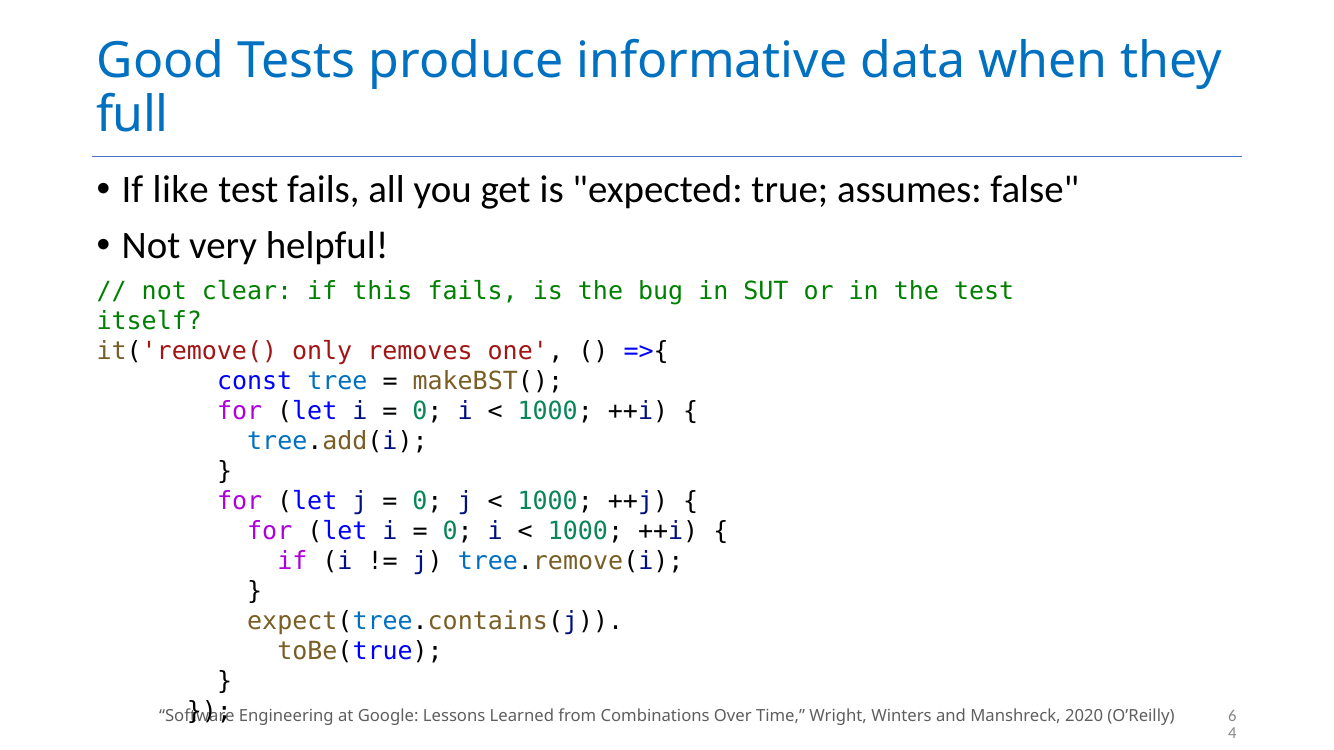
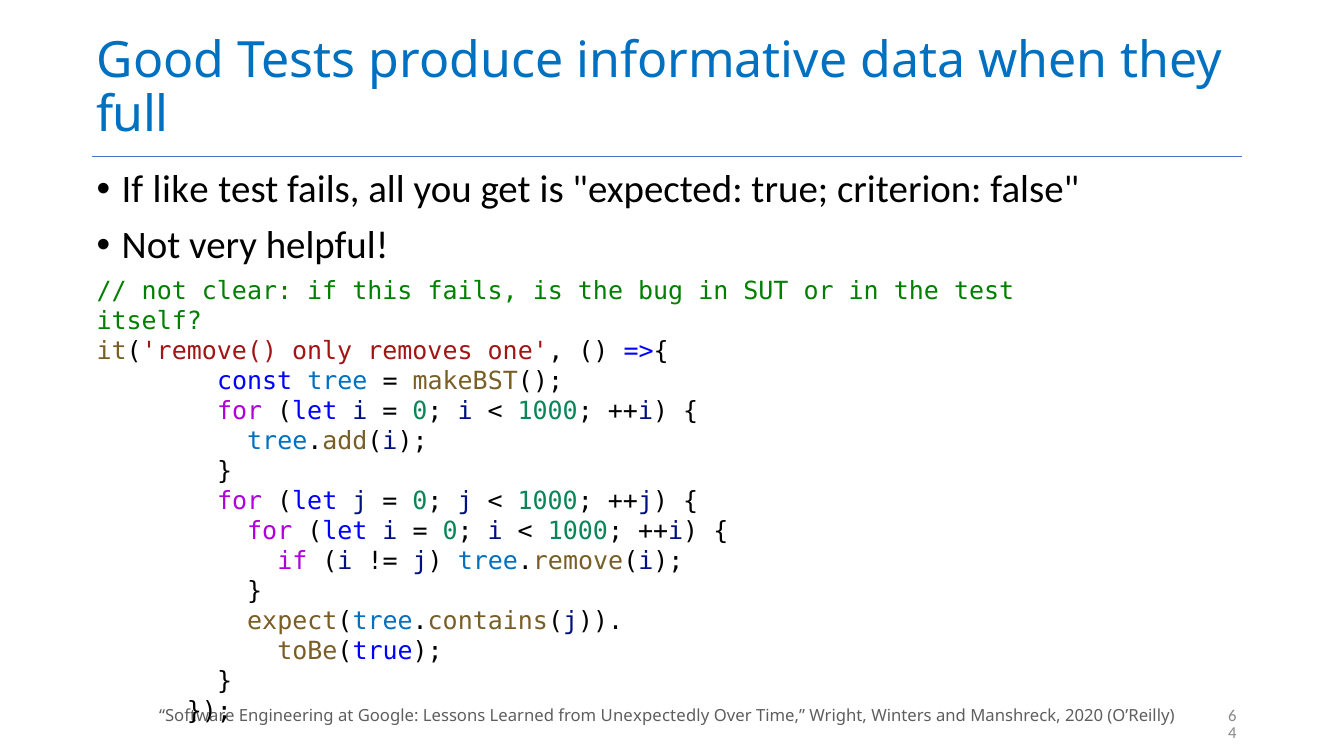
assumes: assumes -> criterion (909, 190)
Combinations: Combinations -> Unexpectedly (655, 717)
